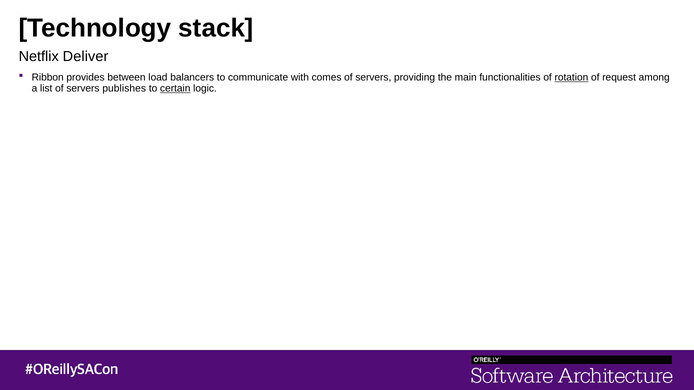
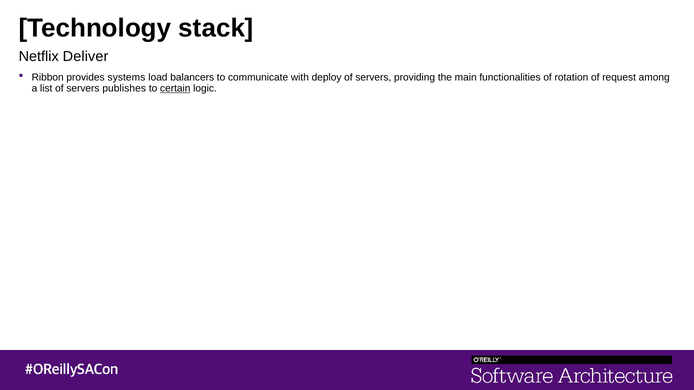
between: between -> systems (126, 77)
comes: comes -> deploy (327, 77)
rotation underline: present -> none (571, 77)
